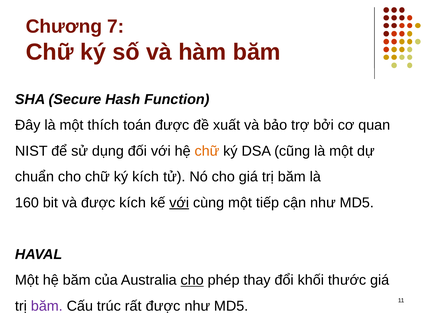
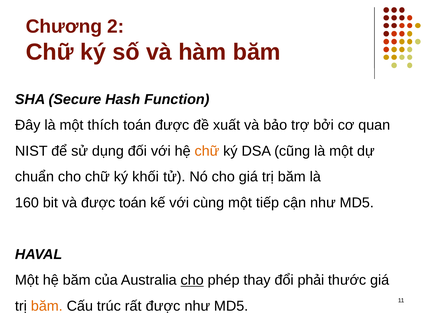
7: 7 -> 2 (116, 26)
ký kích: kích -> khối (146, 177)
được kích: kích -> toán (133, 202)
với underline: present -> none (179, 202)
khối: khối -> phải (311, 280)
băm colour: purple -> orange (47, 306)
